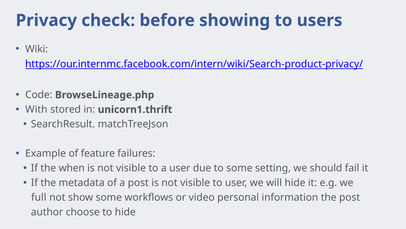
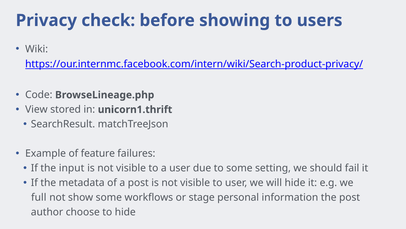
With: With -> View (36, 109)
when: when -> input (72, 168)
video: video -> stage (202, 197)
